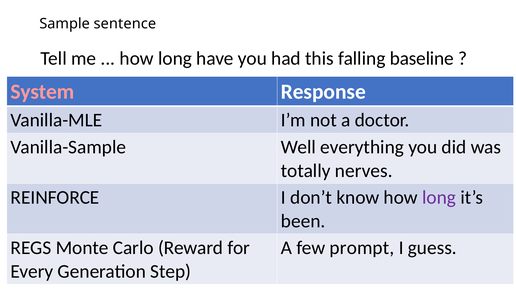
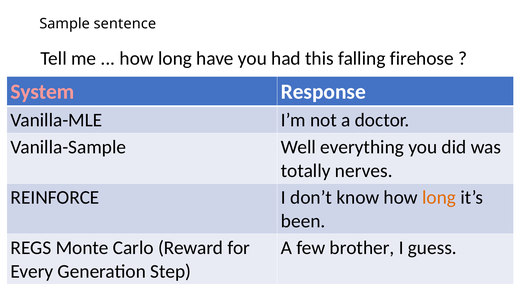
baseline: baseline -> firehose (422, 58)
long colour: purple -> orange (439, 198)
prompt: prompt -> brother (362, 248)
